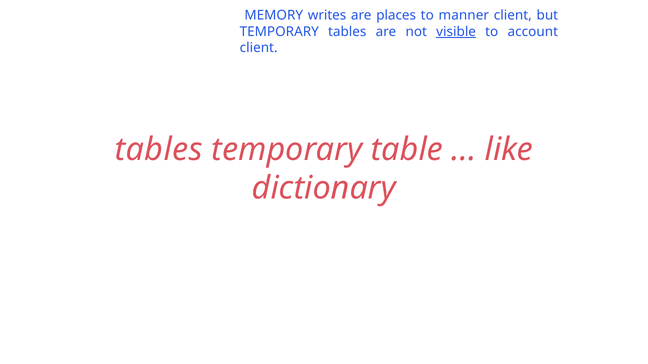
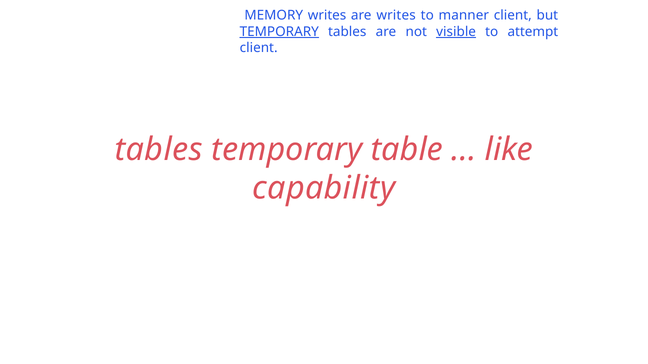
are places: places -> writes (396, 15)
TEMPORARY underline: none -> present (279, 32)
account: account -> attempt (533, 32)
dictionary: dictionary -> capability (324, 189)
